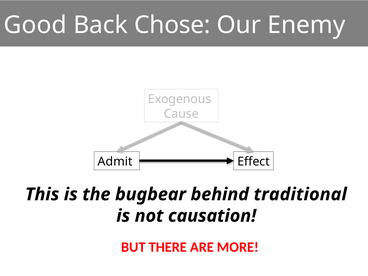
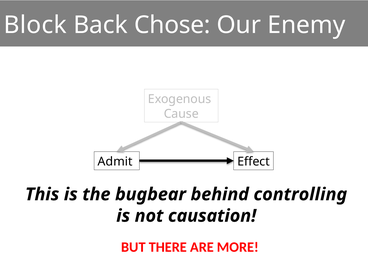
Good: Good -> Block (35, 25)
traditional: traditional -> controlling (300, 194)
